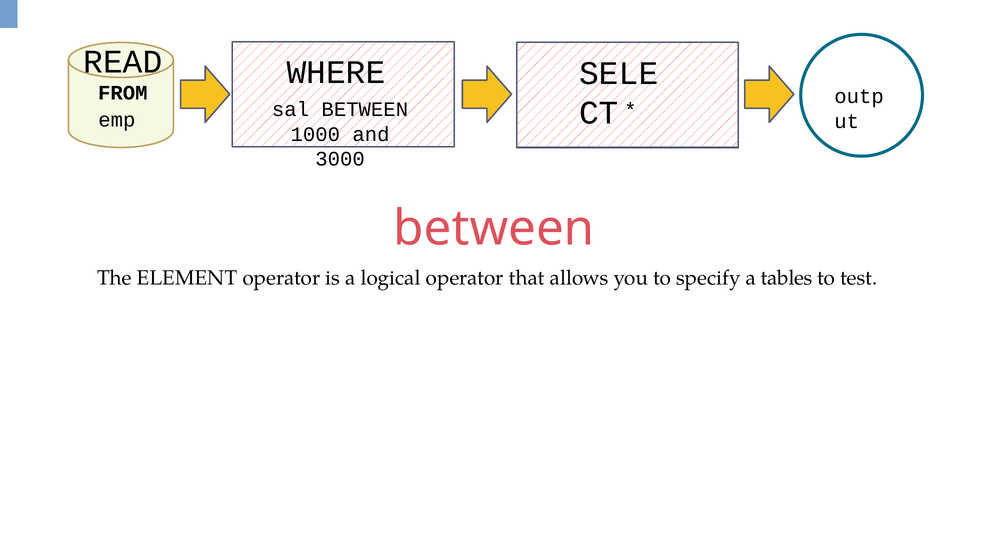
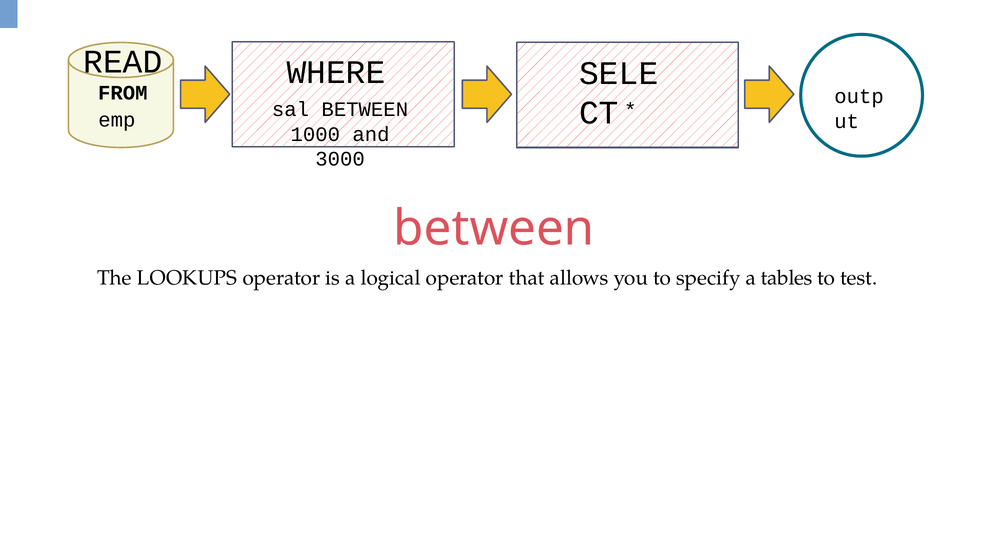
ELEMENT: ELEMENT -> LOOKUPS (187, 278)
